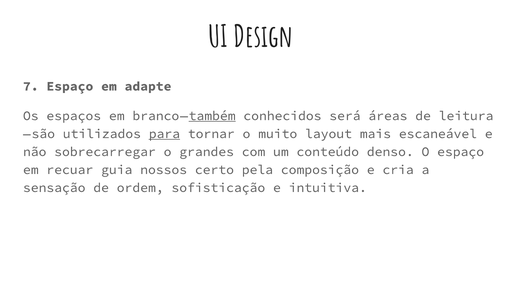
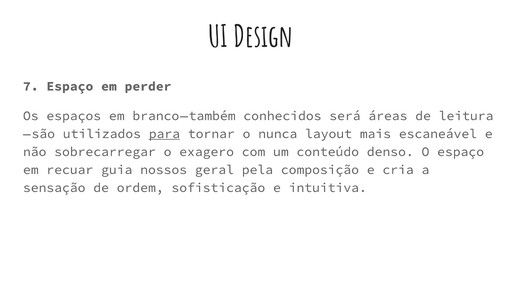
adapte: adapte -> perder (148, 86)
também underline: present -> none (212, 116)
muito: muito -> nunca (278, 134)
grandes: grandes -> exagero (207, 152)
certo: certo -> geral (214, 170)
